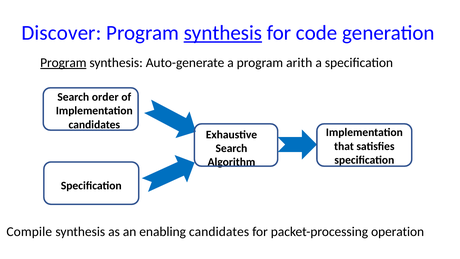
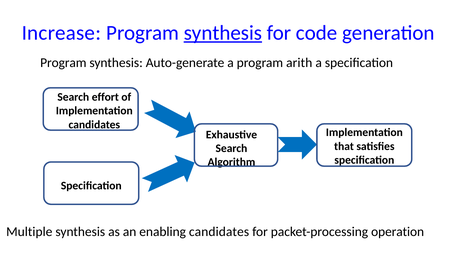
Discover: Discover -> Increase (61, 33)
Program underline: present -> none (63, 63)
order: order -> effort (105, 97)
Compile: Compile -> Multiple (29, 232)
